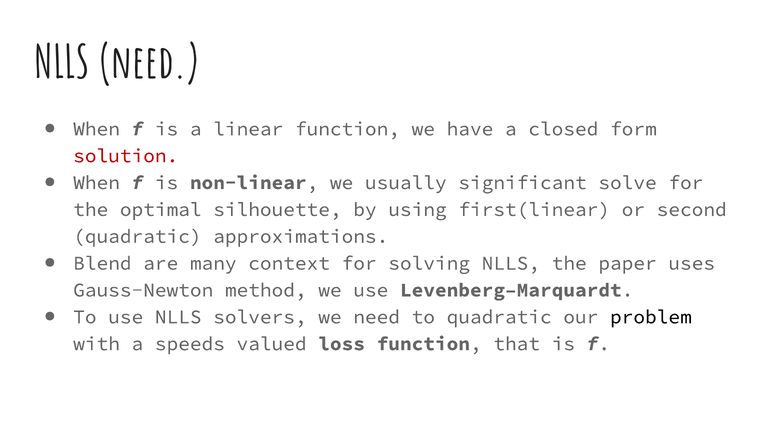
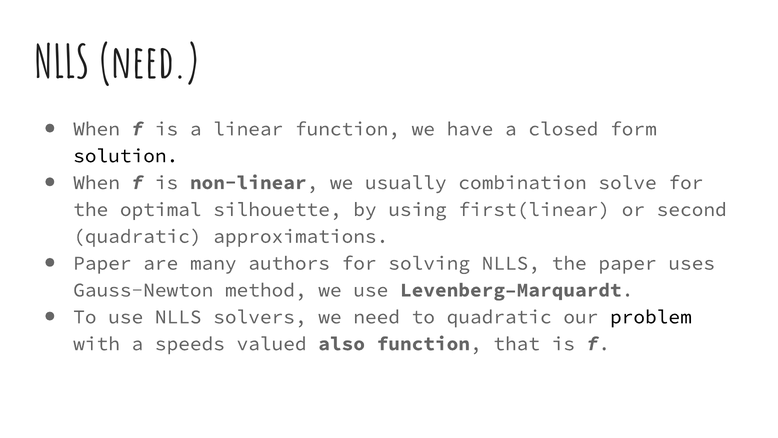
solution colour: red -> black (126, 156)
significant: significant -> combination (523, 183)
Blend: Blend -> Paper (102, 263)
context: context -> authors (289, 263)
loss: loss -> also (342, 343)
